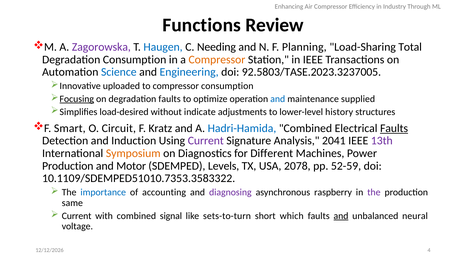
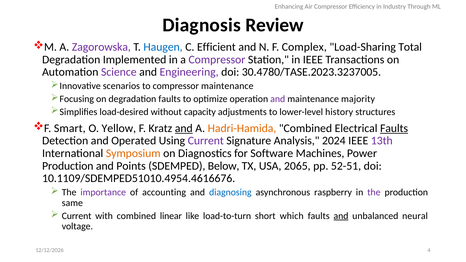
Functions: Functions -> Diagnosis (202, 25)
Needing: Needing -> Efficient (216, 47)
Planning: Planning -> Complex (304, 47)
Degradation Consumption: Consumption -> Implemented (135, 60)
Compressor colour: orange -> purple (217, 60)
Science colour: blue -> purple (119, 72)
Engineering colour: blue -> purple (189, 72)
92.5803/TASE.2023.3237005: 92.5803/TASE.2023.3237005 -> 30.4780/TASE.2023.3237005 (311, 72)
uploaded: uploaded -> scenarios (121, 86)
compressor consumption: consumption -> maintenance (227, 86)
Focusing underline: present -> none (77, 99)
and colour: blue -> purple (278, 99)
supplied: supplied -> majority (358, 99)
indicate: indicate -> capacity (200, 112)
Circuit: Circuit -> Yellow (119, 128)
and underline: none -> present (184, 128)
Hadri-Hamida colour: blue -> orange (242, 128)
Induction: Induction -> Operated (134, 141)
2041: 2041 -> 2024 (334, 141)
Different: Different -> Software (272, 153)
Motor: Motor -> Points (131, 166)
Levels: Levels -> Below (224, 166)
2078: 2078 -> 2065 (297, 166)
52-59: 52-59 -> 52-51 (346, 166)
10.1109/SDEMPED51010.7353.3583322: 10.1109/SDEMPED51010.7353.3583322 -> 10.1109/SDEMPED51010.4954.4616676 (139, 179)
importance colour: blue -> purple (103, 193)
diagnosing colour: purple -> blue (230, 193)
signal: signal -> linear (171, 216)
sets-to-turn: sets-to-turn -> load-to-turn (227, 216)
